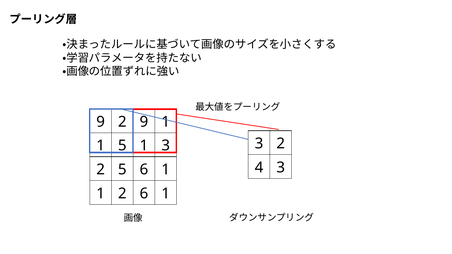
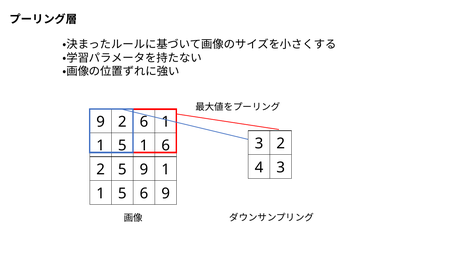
2 9: 9 -> 6 (144, 122)
5 1 3: 3 -> 6 (166, 146)
5 6: 6 -> 9 (144, 170)
2: 2 -> 5 (122, 194)
1: 1 -> 9 (166, 194)
